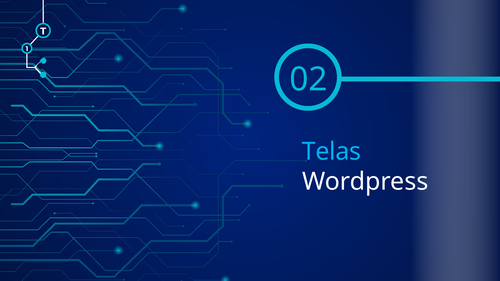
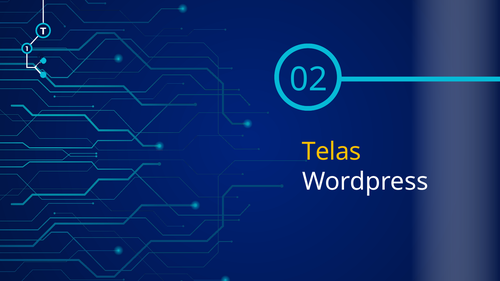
Telas colour: light blue -> yellow (332, 152)
